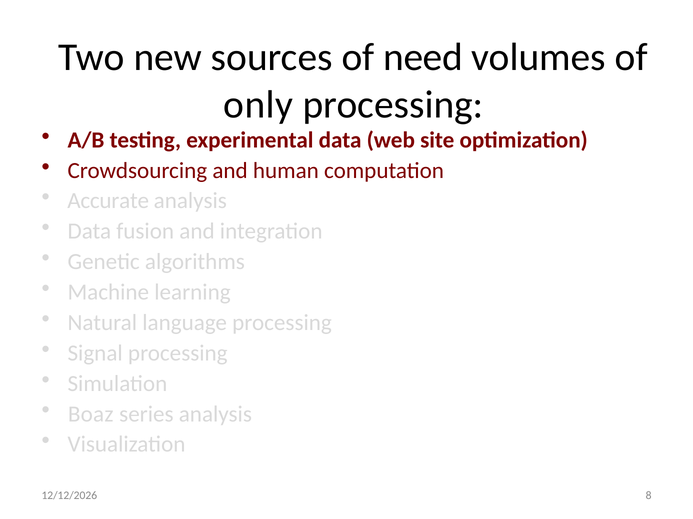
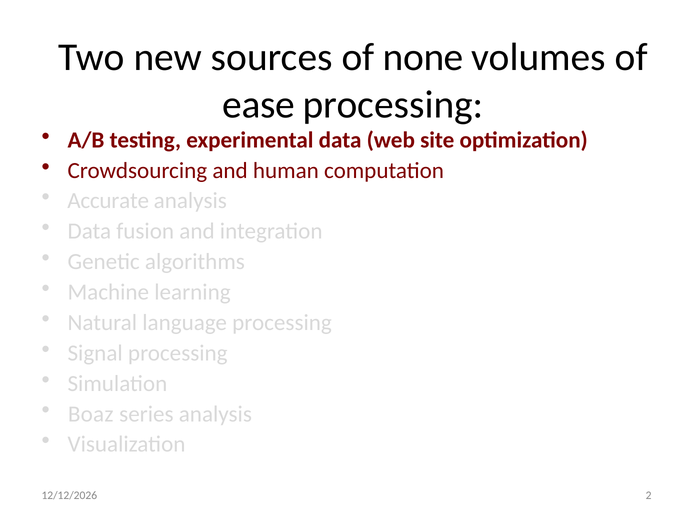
need: need -> none (423, 58)
only: only -> ease (259, 105)
8: 8 -> 2 (649, 496)
